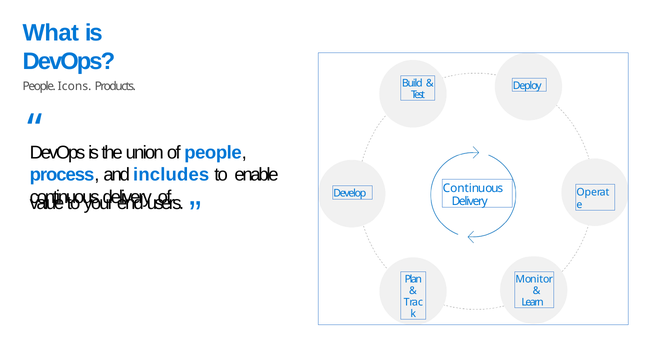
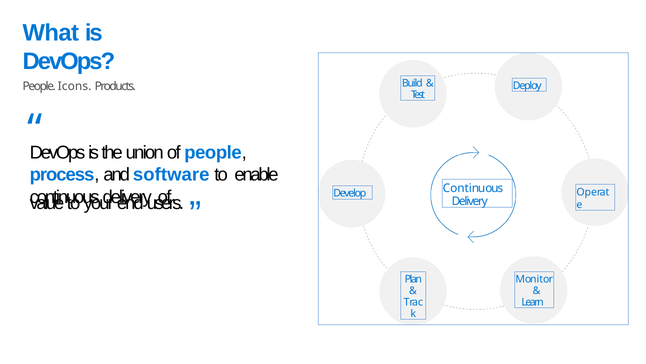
includes: includes -> software (171, 175)
